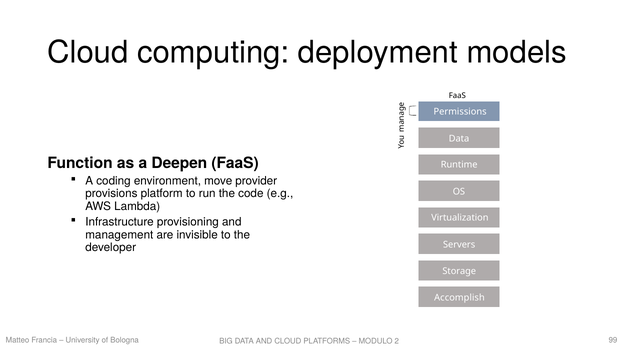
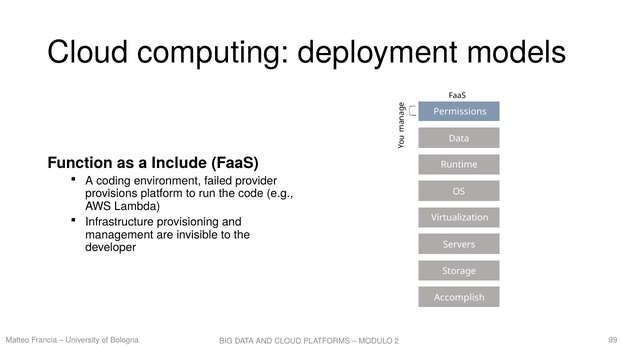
Deepen: Deepen -> Include (179, 163)
move: move -> failed (218, 181)
